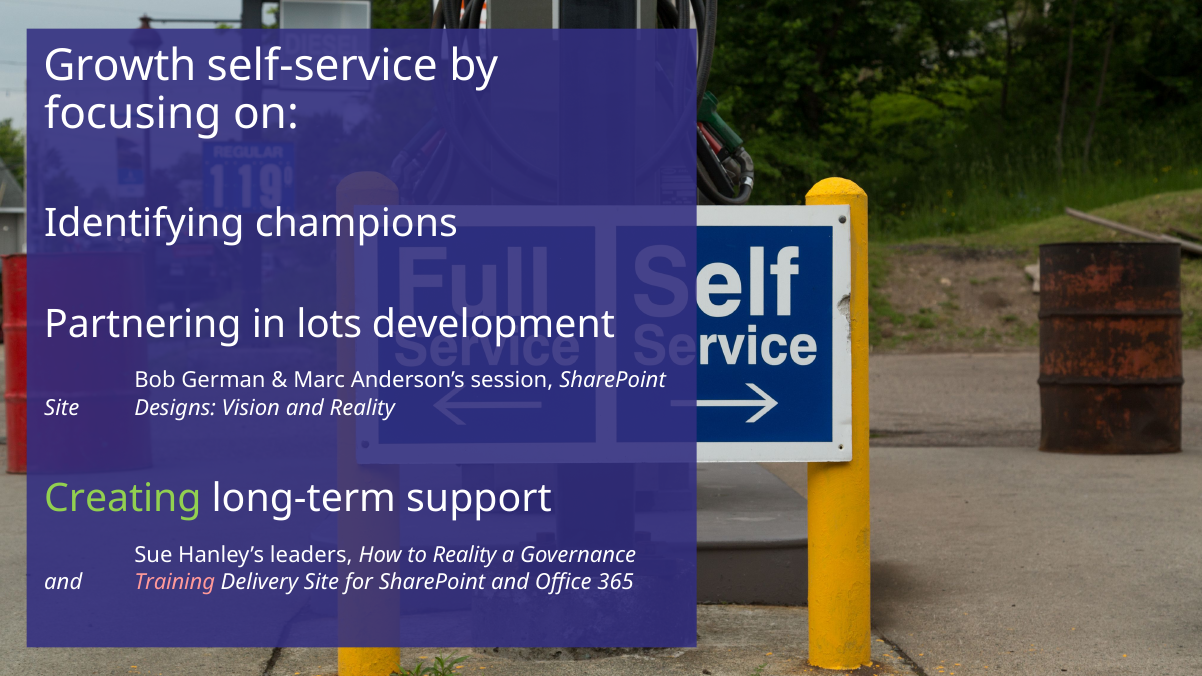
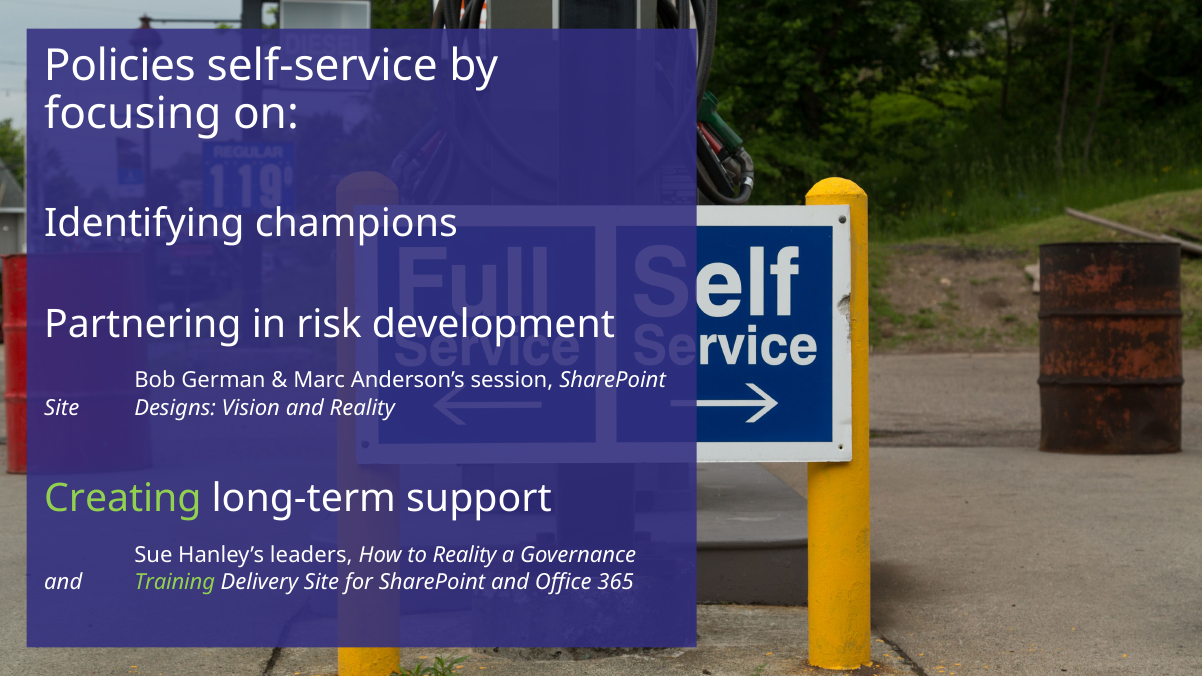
Growth: Growth -> Policies (120, 66)
lots: lots -> risk (329, 324)
Training colour: pink -> light green (175, 583)
